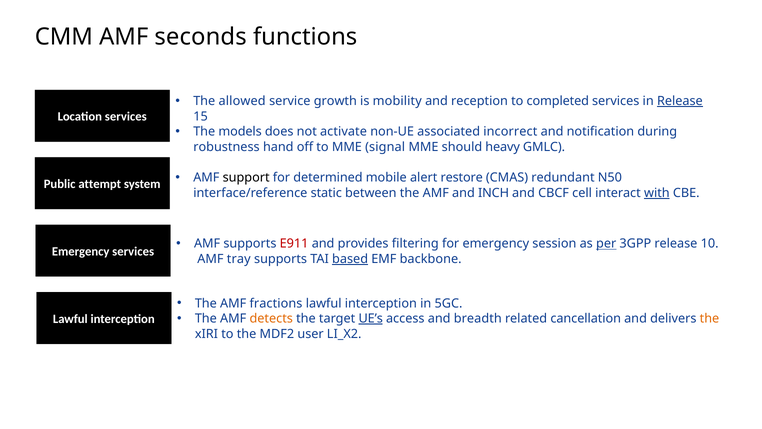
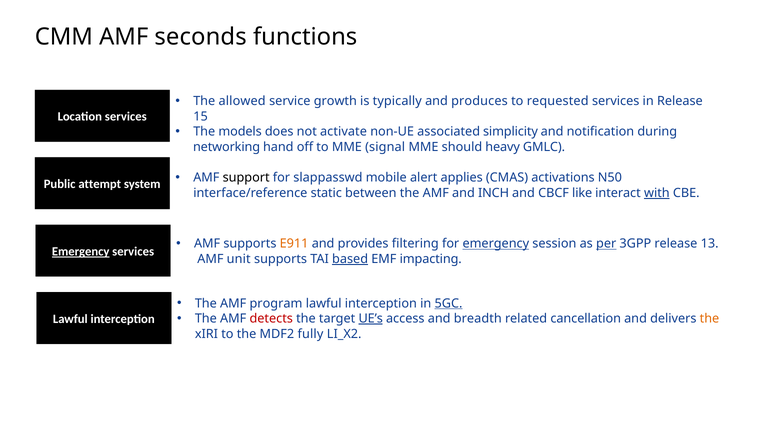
mobility: mobility -> typically (397, 101)
reception: reception -> produces (479, 101)
completed: completed -> requested (558, 101)
Release underline: present -> none (680, 101)
incorrect: incorrect -> simplicity (510, 132)
robustness: robustness -> networking (227, 147)
determined: determined -> slappasswd (328, 178)
restore: restore -> applies (462, 178)
redundant: redundant -> activations (563, 178)
cell: cell -> like (582, 193)
E911 colour: red -> orange (294, 243)
emergency underline: none -> present (496, 243)
10: 10 -> 13 (710, 243)
Emergency underline: none -> present (81, 251)
tray: tray -> unit (239, 259)
backbone: backbone -> impacting (431, 259)
fractions: fractions -> program (276, 303)
5GC underline: none -> present (448, 303)
detects colour: orange -> red (271, 318)
user: user -> fully (310, 334)
